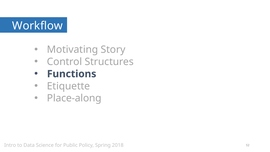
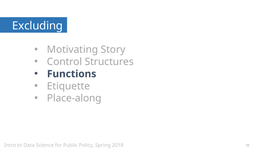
Workflow: Workflow -> Excluding (37, 26)
